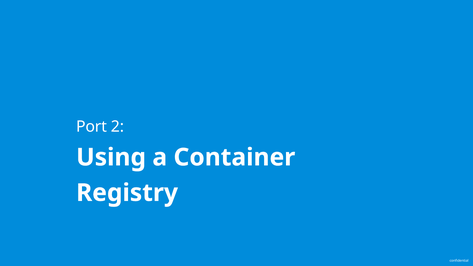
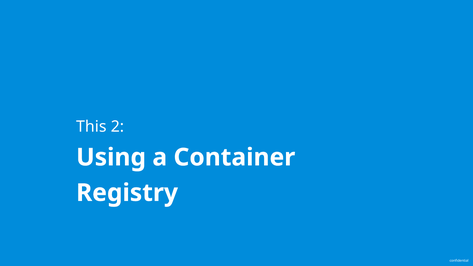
Port: Port -> This (91, 127)
